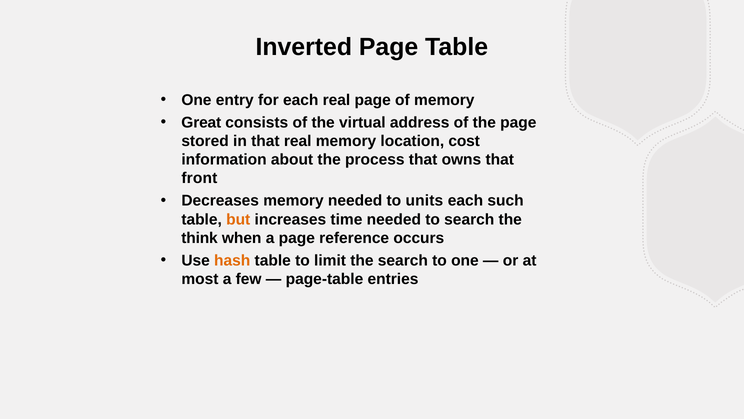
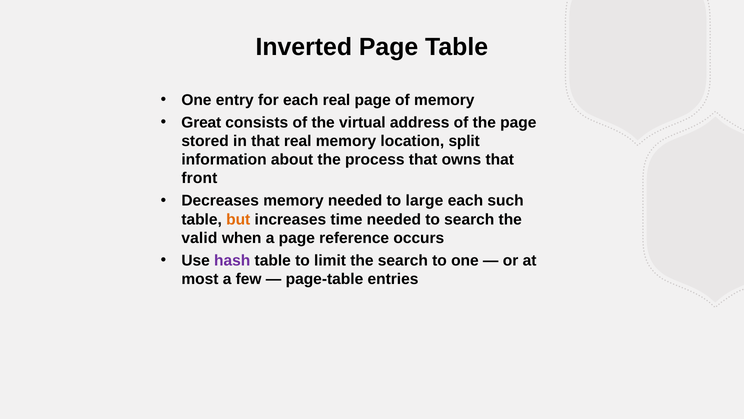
cost: cost -> split (464, 141)
units: units -> large (424, 201)
think: think -> valid (199, 238)
hash colour: orange -> purple (232, 260)
